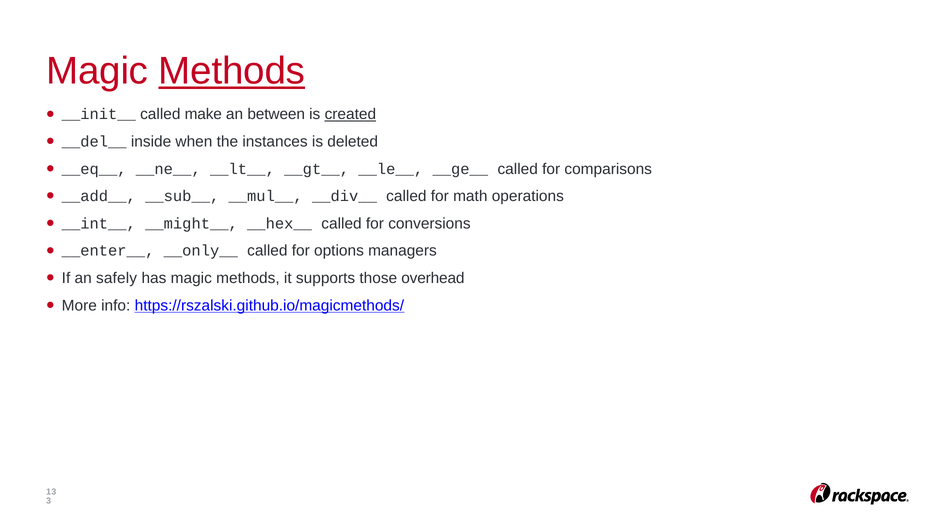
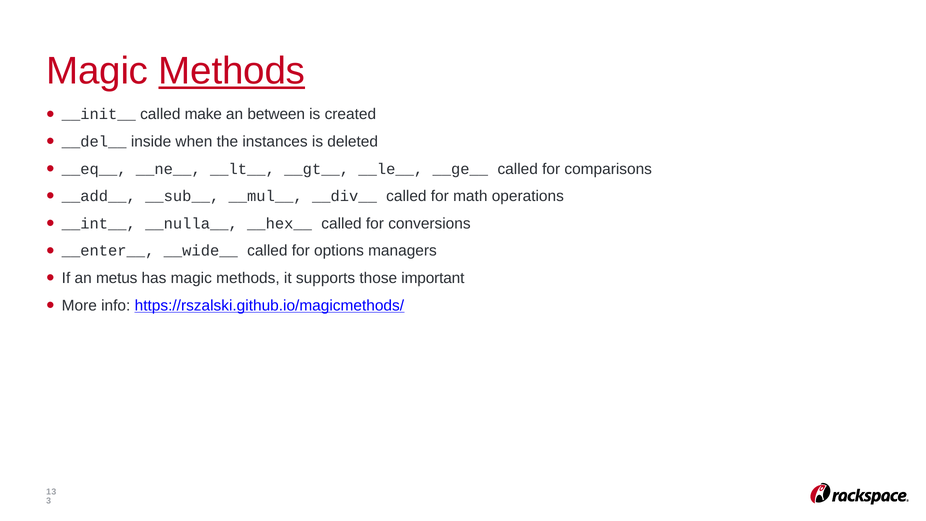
created underline: present -> none (350, 114)
__might__: __might__ -> __nulla__ (192, 224)
__only__: __only__ -> __wide__ (201, 251)
safely: safely -> metus (117, 278)
overhead: overhead -> important (433, 278)
